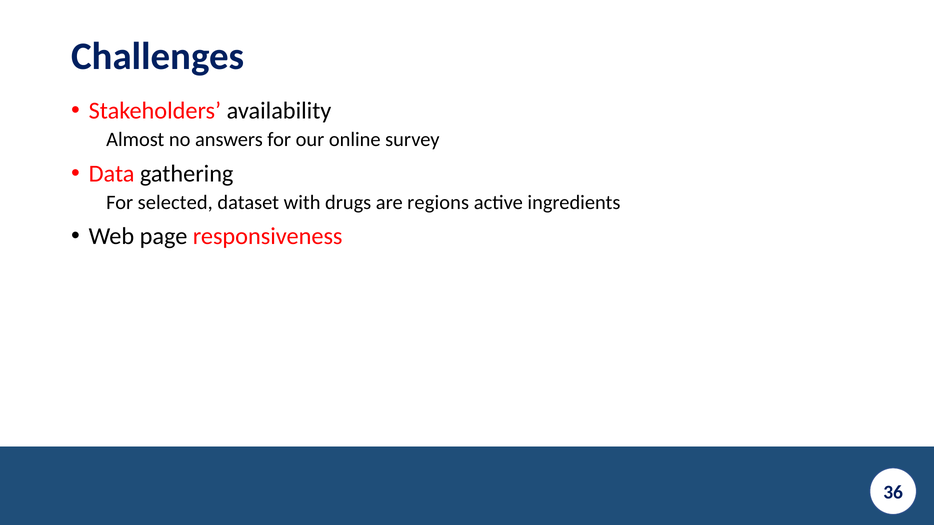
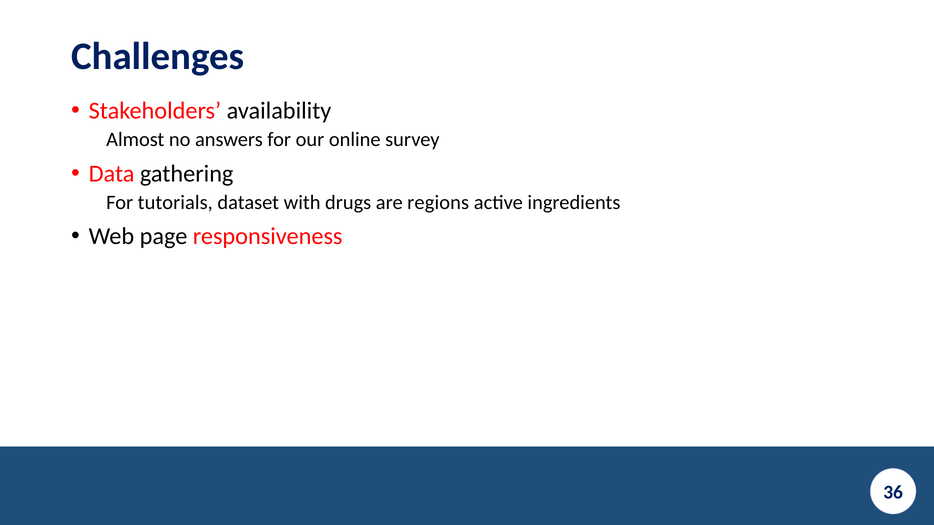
selected: selected -> tutorials (175, 203)
